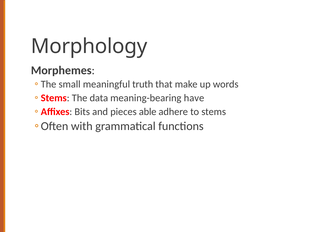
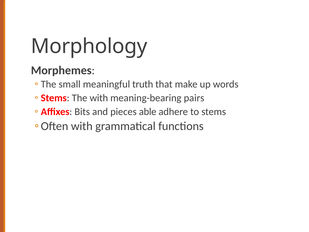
The data: data -> with (99, 98)
have: have -> pairs (194, 98)
